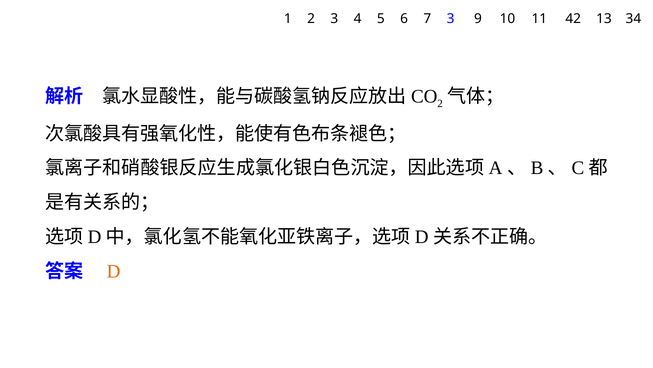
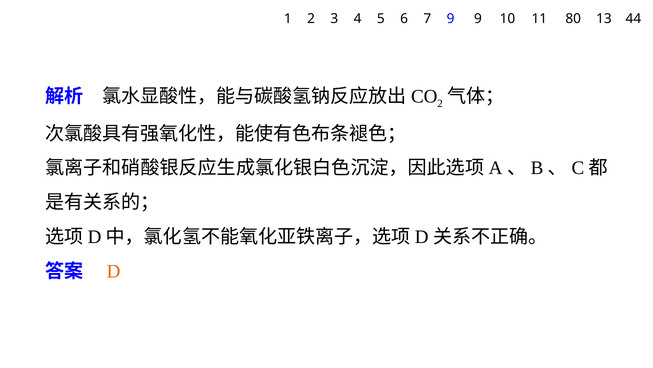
7 3: 3 -> 9 (451, 19)
42: 42 -> 80 (573, 19)
34: 34 -> 44 (633, 19)
